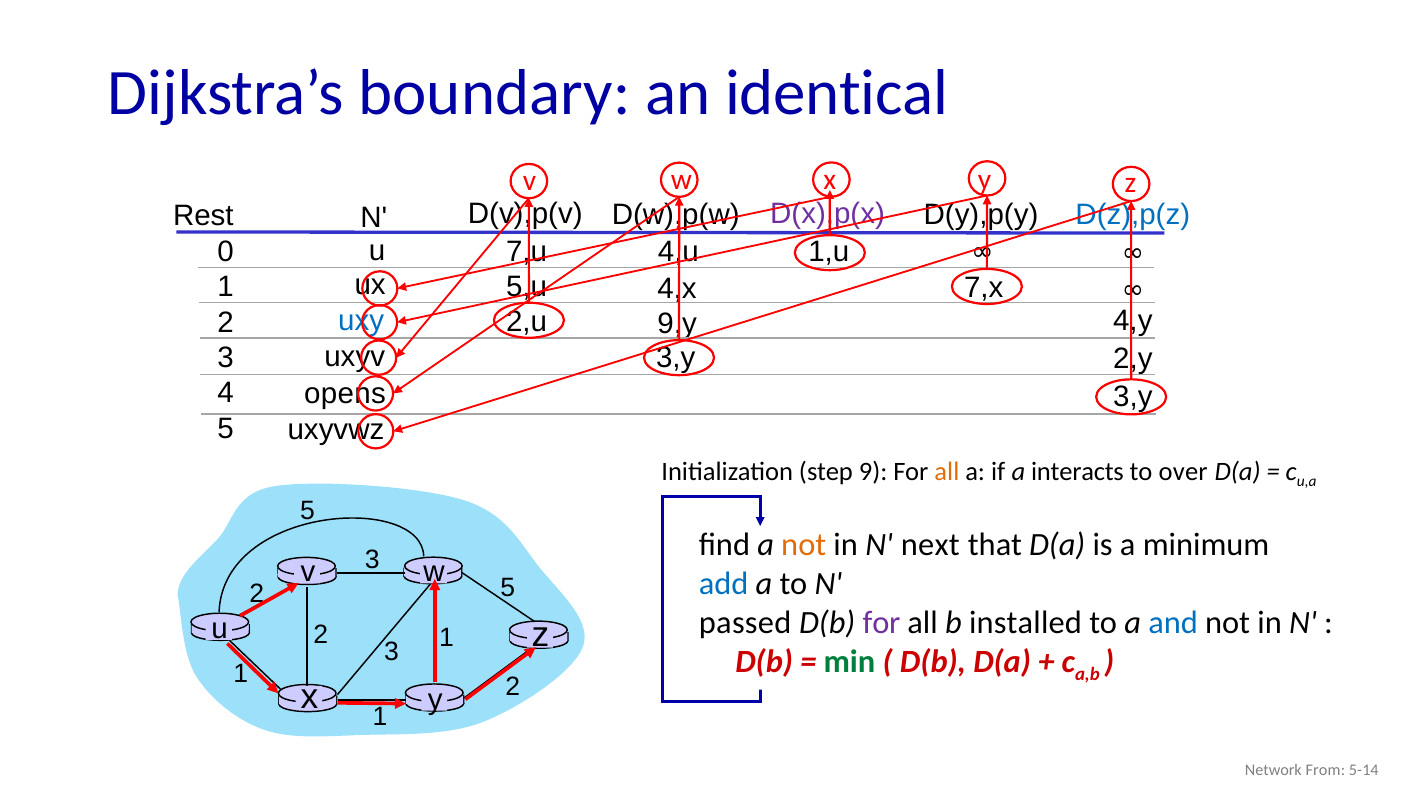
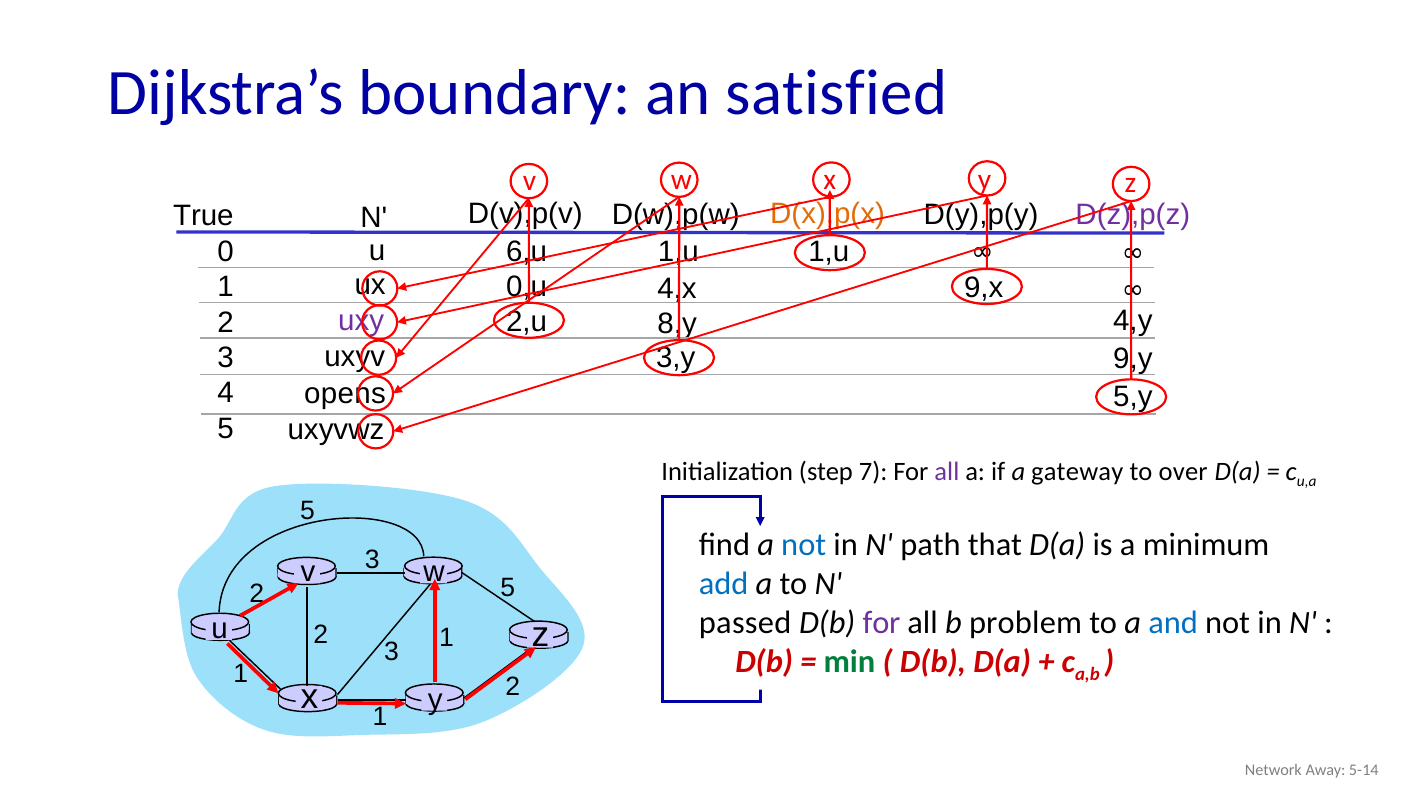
identical: identical -> satisfied (836, 93)
Rest: Rest -> True (203, 216)
D(x),p(x colour: purple -> orange (827, 214)
D(z),p(z colour: blue -> purple (1133, 215)
4,u: 4,u -> 1,u (678, 252)
7,u: 7,u -> 6,u (527, 252)
5,u: 5,u -> 0,u (527, 287)
7,x: 7,x -> 9,x (984, 288)
uxy colour: blue -> purple (361, 321)
9,y: 9,y -> 8,y (677, 324)
2,y: 2,y -> 9,y (1133, 359)
3,y: 3,y -> 5,y (1133, 397)
9: 9 -> 7 (873, 472)
all colour: orange -> purple (947, 472)
interacts: interacts -> gateway (1077, 472)
not colour: orange -> blue (804, 545)
next: next -> path (930, 545)
installed: installed -> problem (1025, 623)
From: From -> Away (1325, 770)
